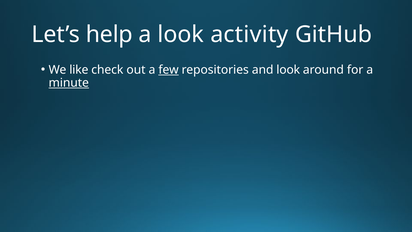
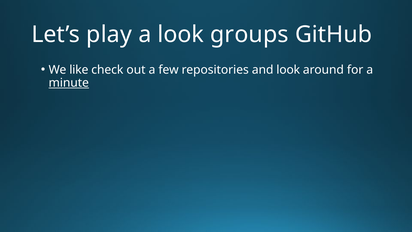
help: help -> play (109, 35)
activity: activity -> groups (249, 35)
few underline: present -> none (169, 70)
